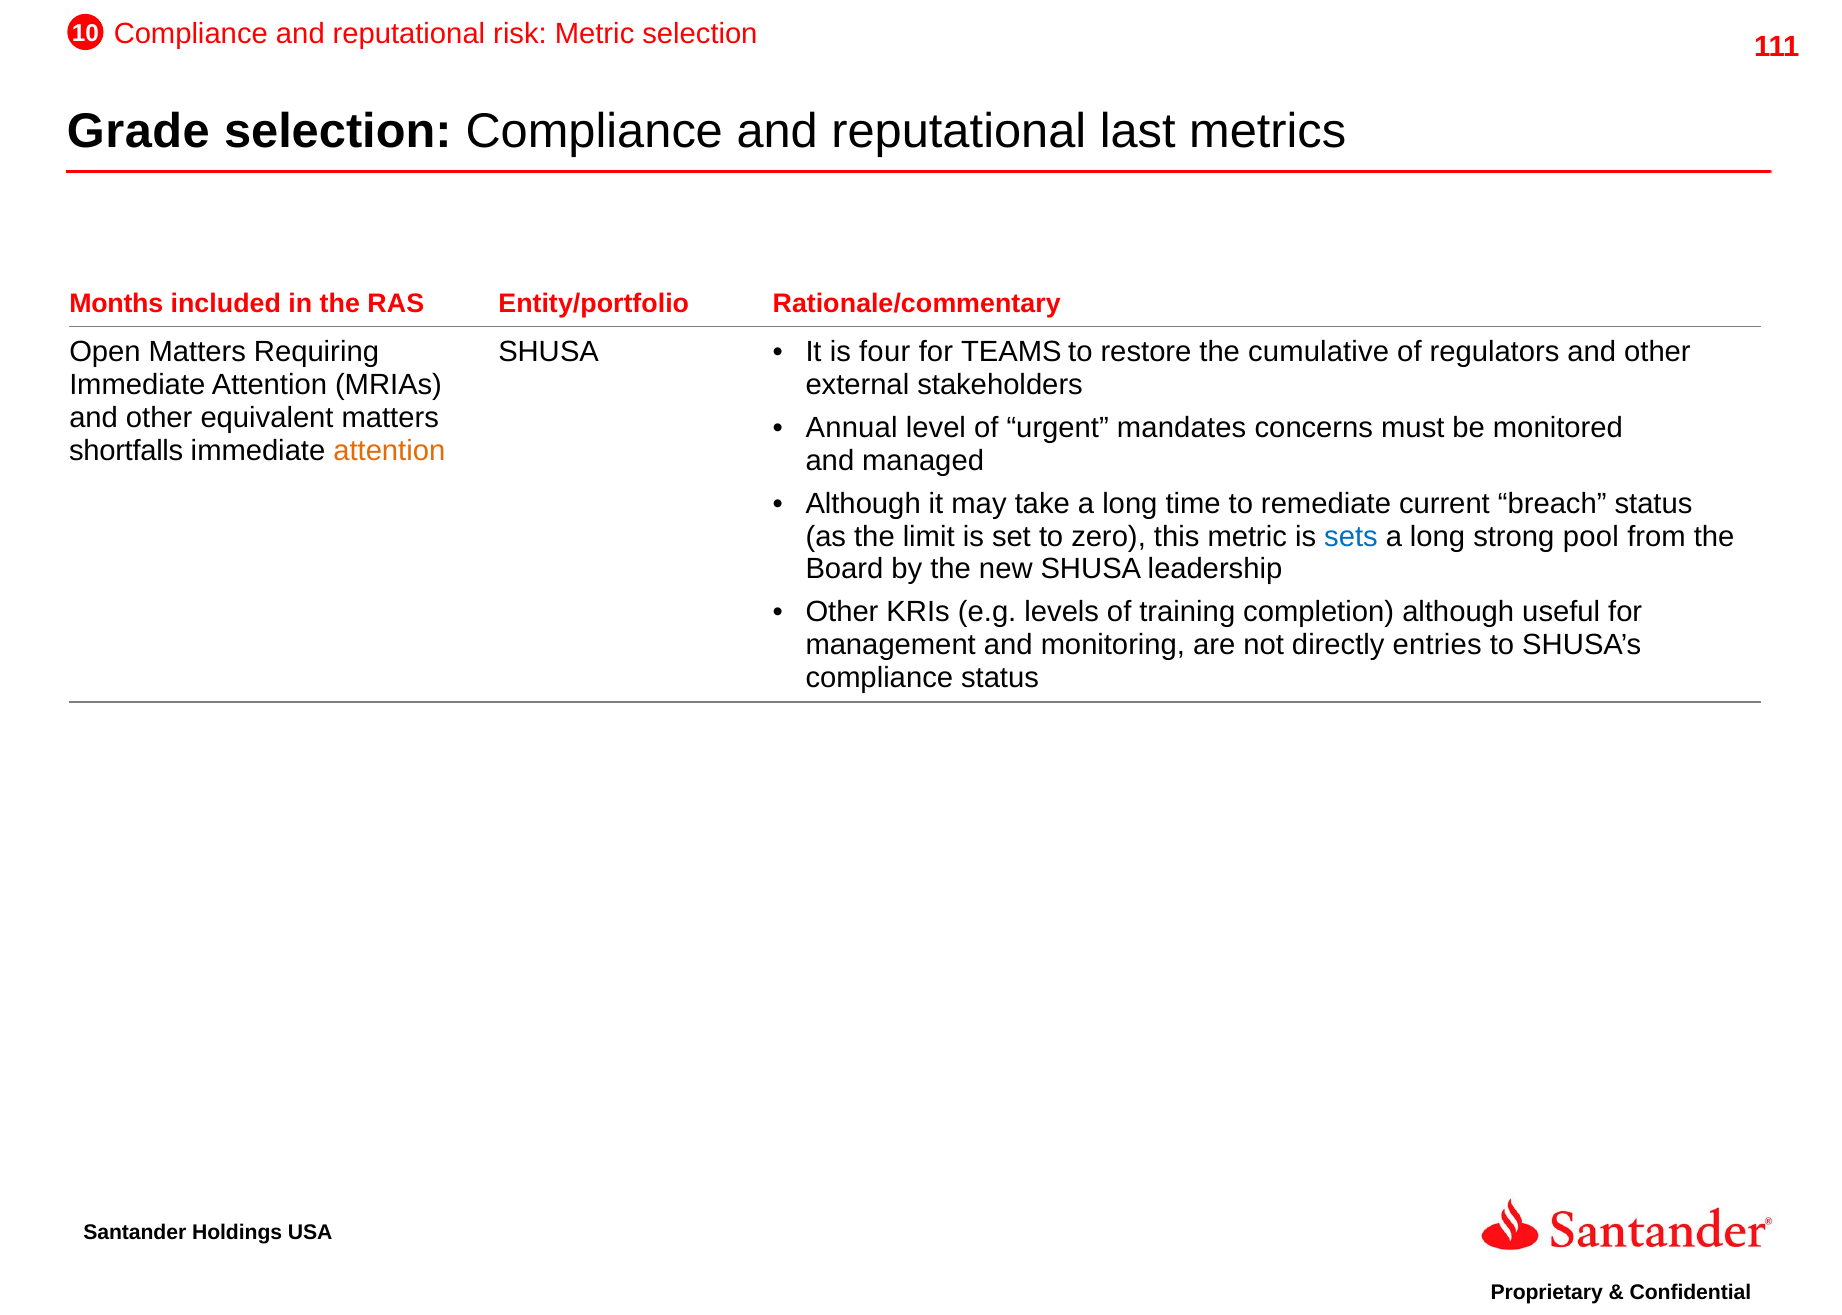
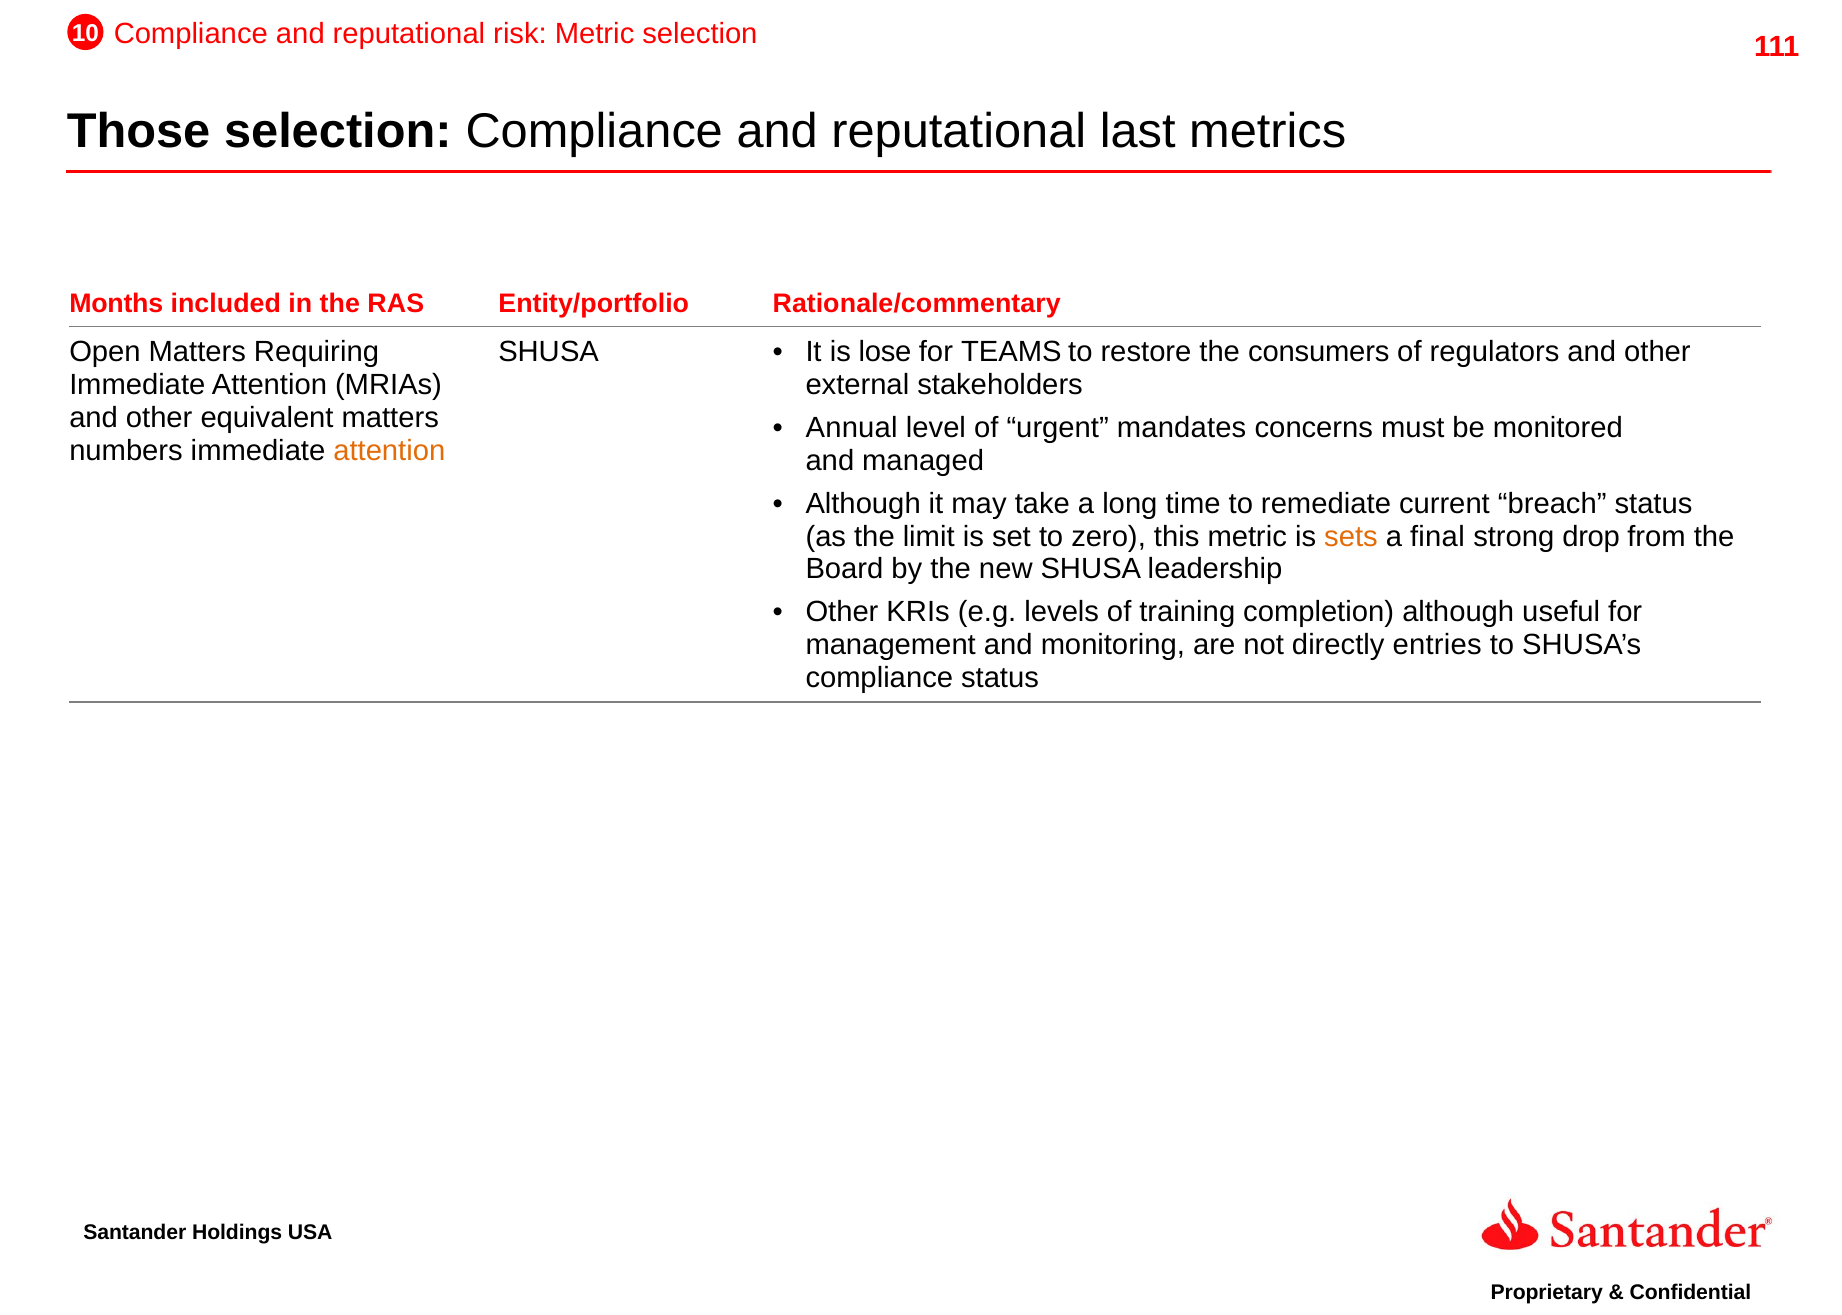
Grade: Grade -> Those (139, 132)
four: four -> lose (885, 352)
cumulative: cumulative -> consumers (1319, 352)
shortfalls: shortfalls -> numbers (126, 451)
sets colour: blue -> orange (1351, 537)
long: long -> final (1437, 537)
pool: pool -> drop (1591, 537)
